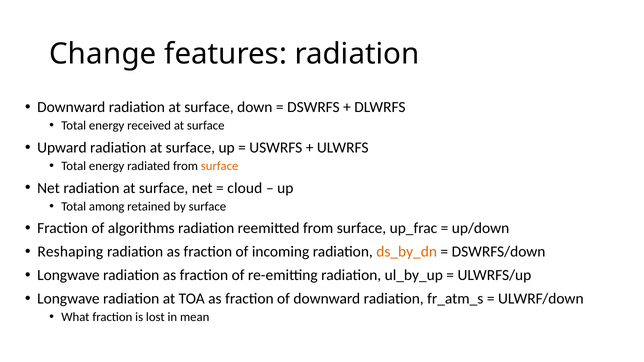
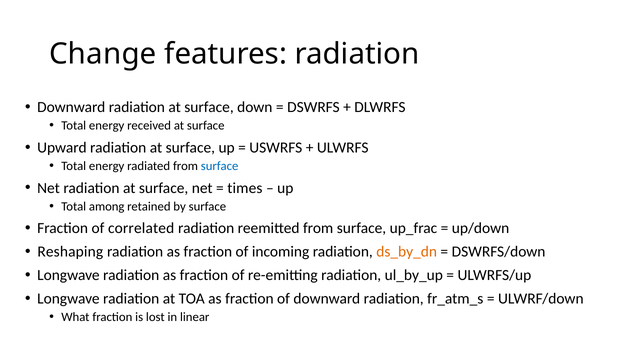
surface colour: orange -> blue (220, 166)
cloud: cloud -> times (245, 188)
algorithms: algorithms -> correlated (141, 229)
mean: mean -> linear (195, 317)
